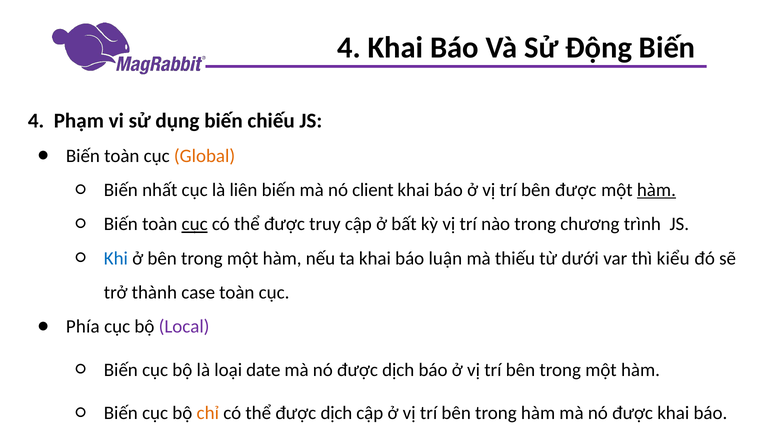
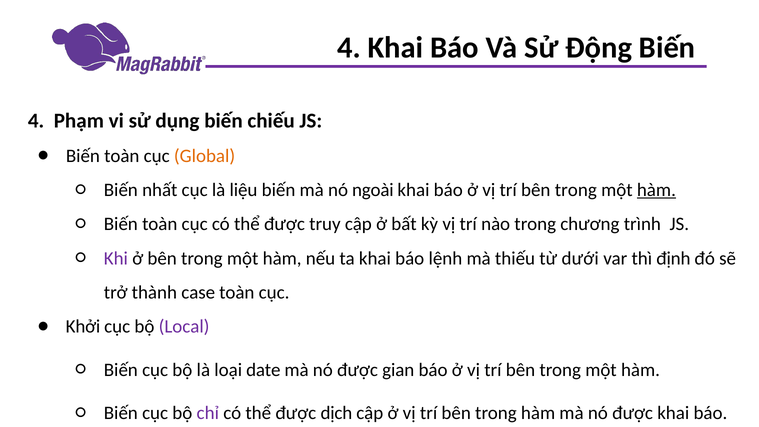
liên: liên -> liệu (243, 190)
client: client -> ngoài (373, 190)
được: được -> trong (576, 190)
cục underline: present -> none (195, 224)
Khi colour: blue -> purple (116, 258)
luận: luận -> lệnh (445, 258)
kiểu: kiểu -> định (673, 258)
Phía: Phía -> Khởi (83, 327)
nó được dịch: dịch -> gian (398, 370)
chỉ colour: orange -> purple (208, 413)
